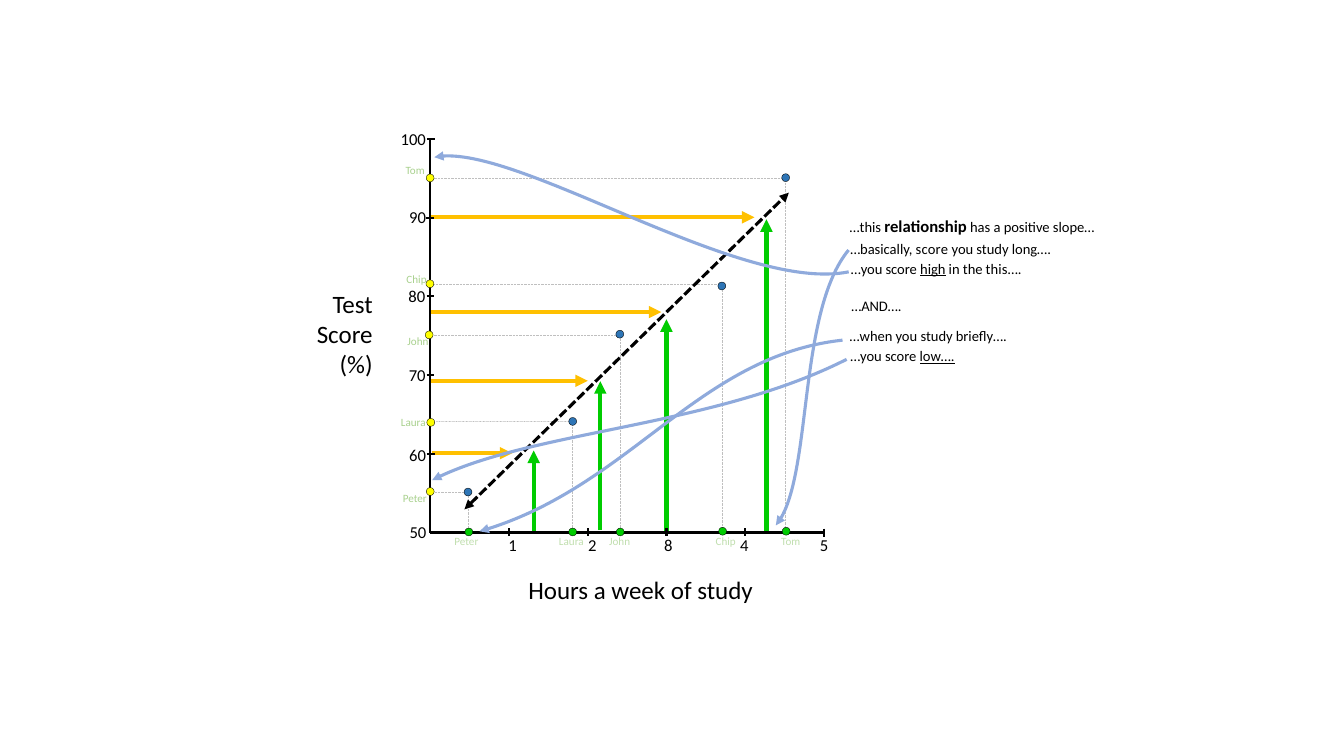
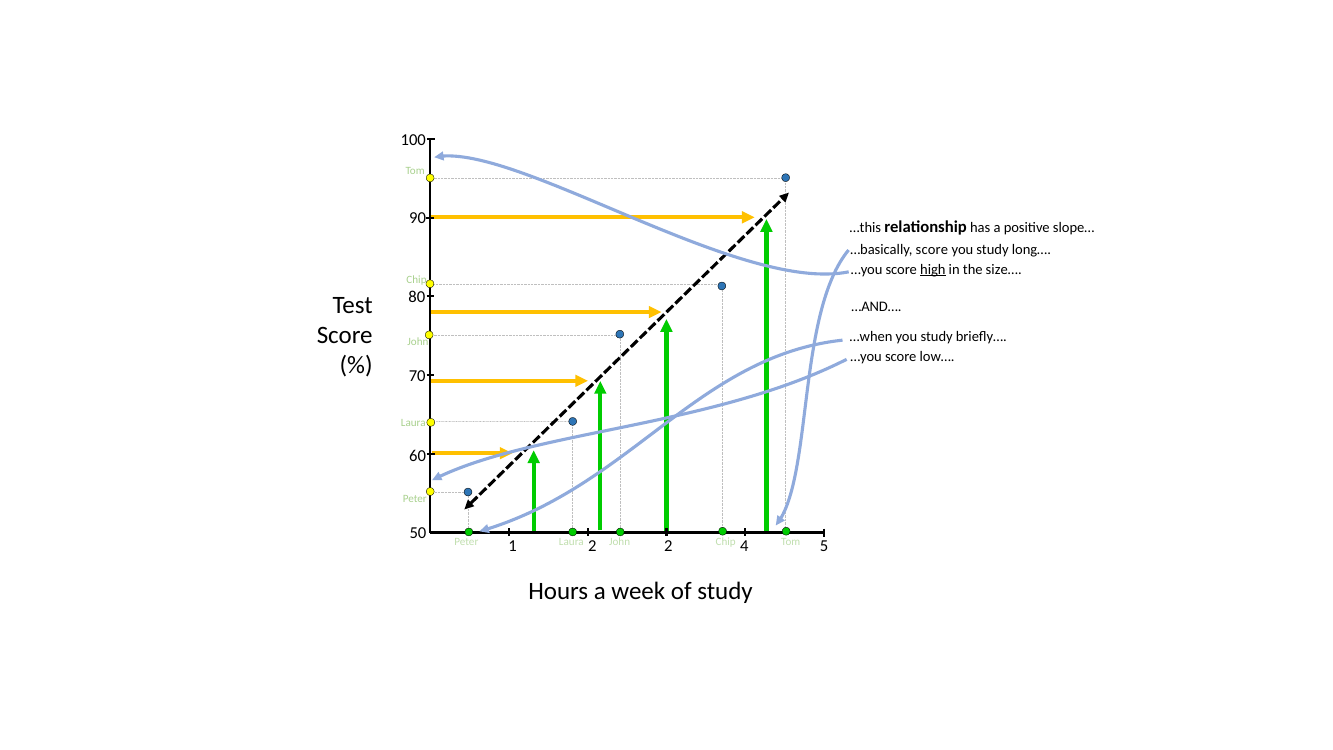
this…: this… -> size… (1004, 269)
low… underline: present -> none (937, 357)
2 8: 8 -> 2 (668, 546)
